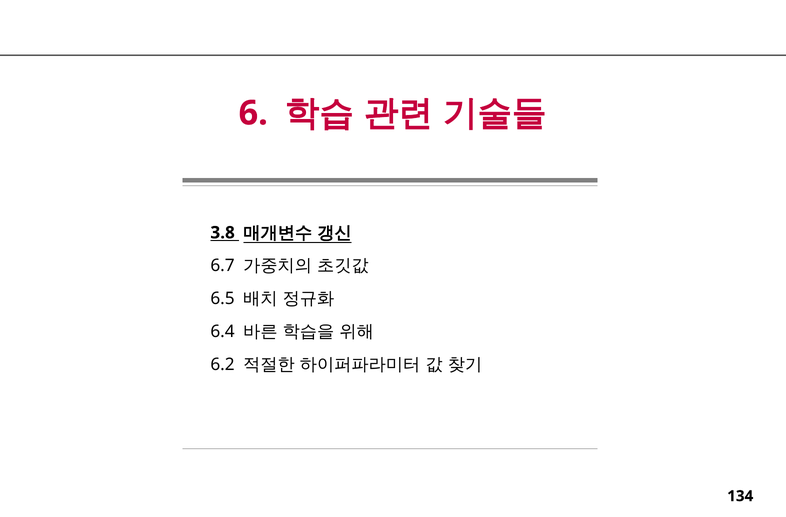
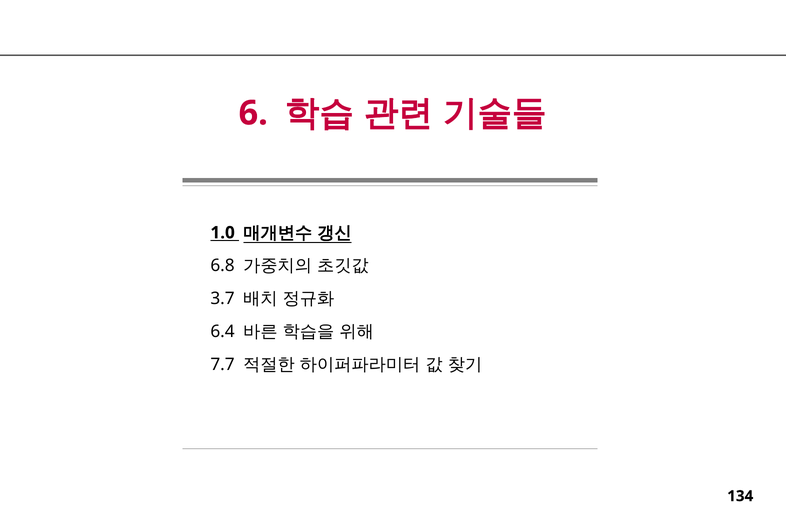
3.8: 3.8 -> 1.0 (223, 232)
6.7: 6.7 -> 6.8 (223, 265)
6.5: 6.5 -> 3.7 (223, 298)
6.2: 6.2 -> 7.7 (223, 364)
